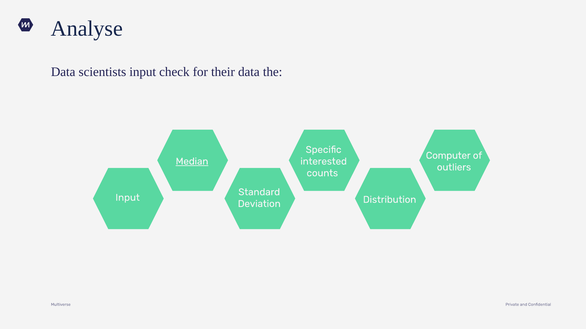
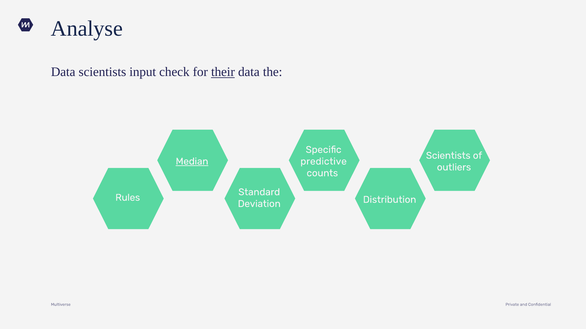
their underline: none -> present (223, 72)
Computer: Computer -> Scientists (448, 156)
interested: interested -> predictive (324, 162)
Input: Input -> Rules (128, 198)
